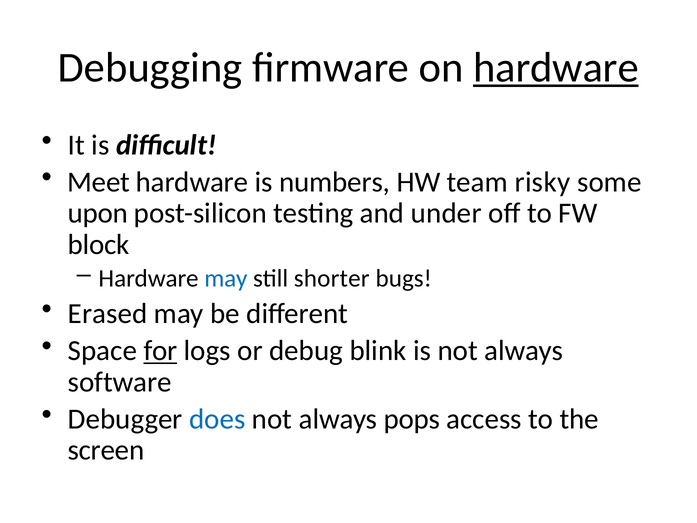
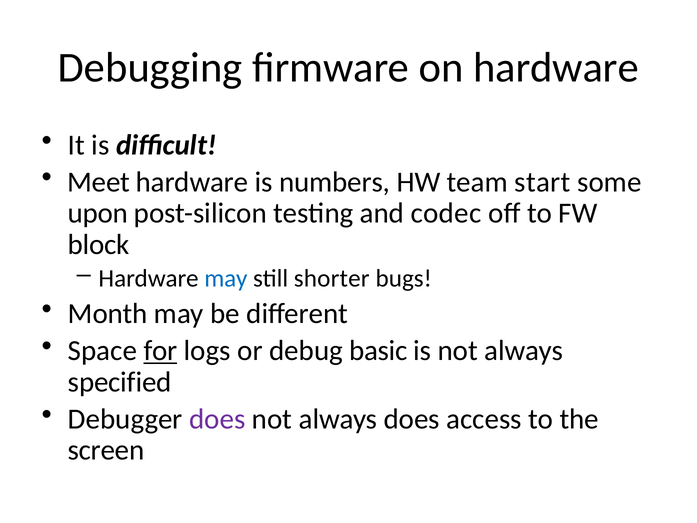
hardware underline: present -> none (556, 67)
risky: risky -> start (542, 182)
under: under -> codec (446, 213)
Erased: Erased -> Month (108, 314)
blink: blink -> basic (378, 350)
software: software -> specified (120, 382)
does colour: blue -> purple (217, 419)
always pops: pops -> does (412, 419)
